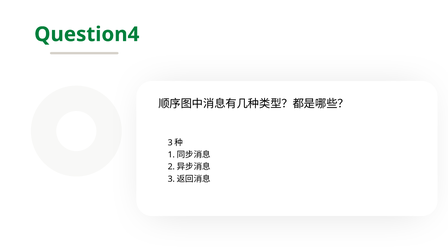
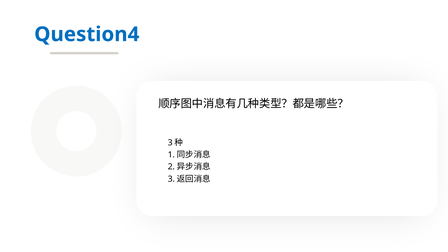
Question4 colour: green -> blue (87, 34)
